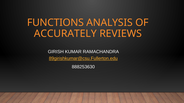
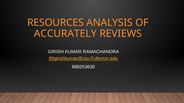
FUNCTIONS: FUNCTIONS -> RESOURCES (55, 23)
